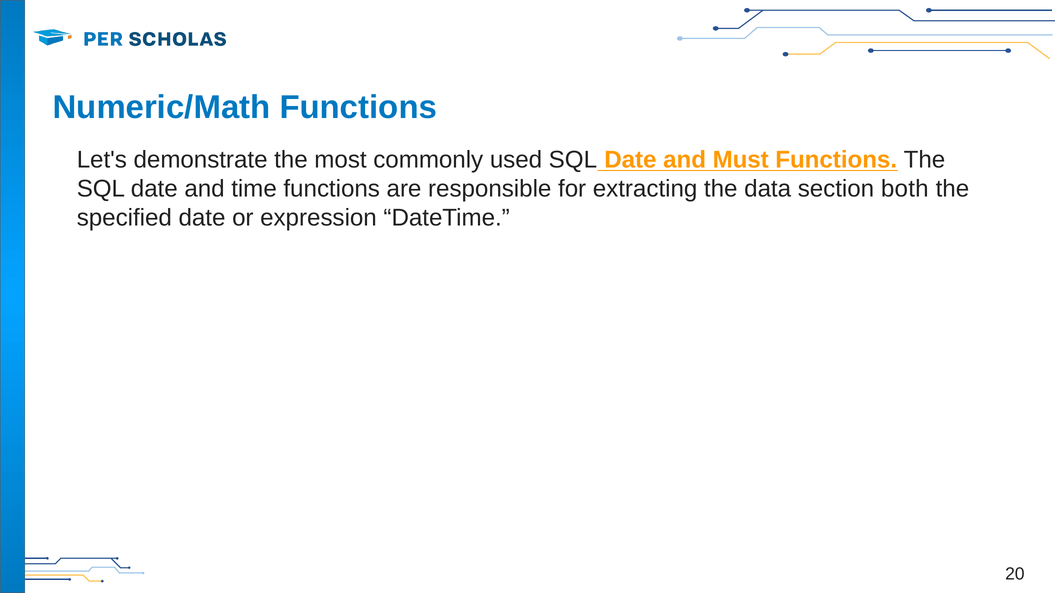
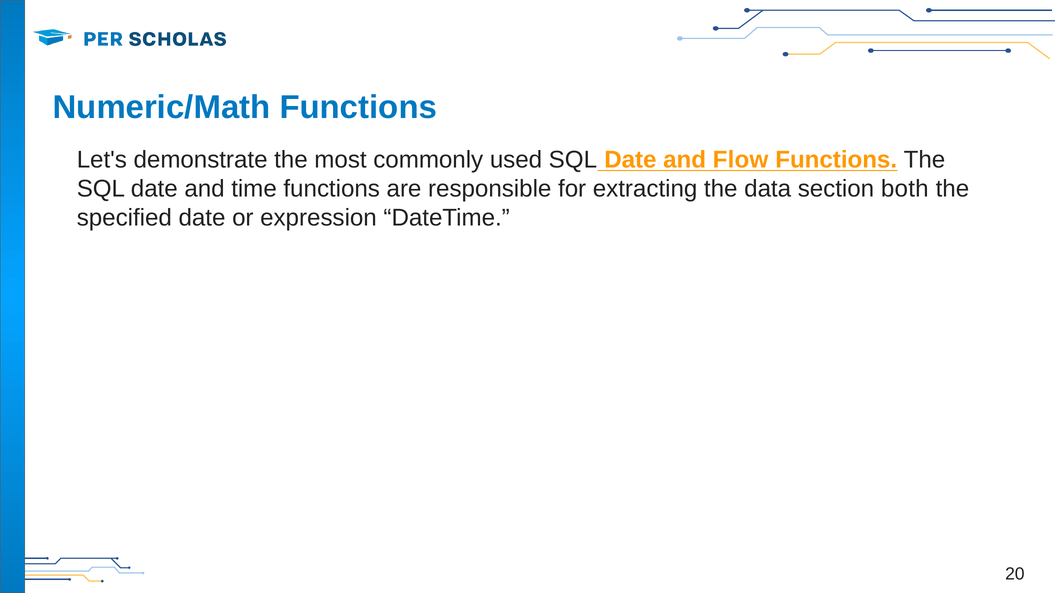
Must: Must -> Flow (741, 160)
